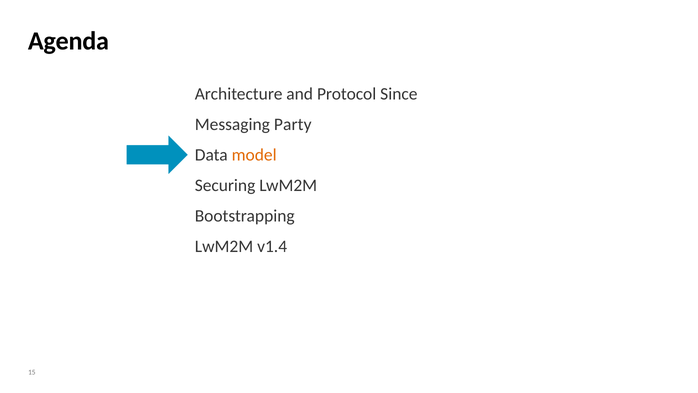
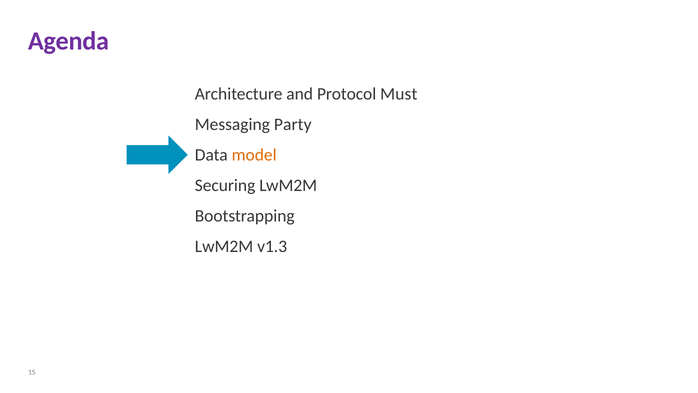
Agenda colour: black -> purple (68, 41)
Since: Since -> Must (399, 94)
v1.4: v1.4 -> v1.3 (272, 246)
